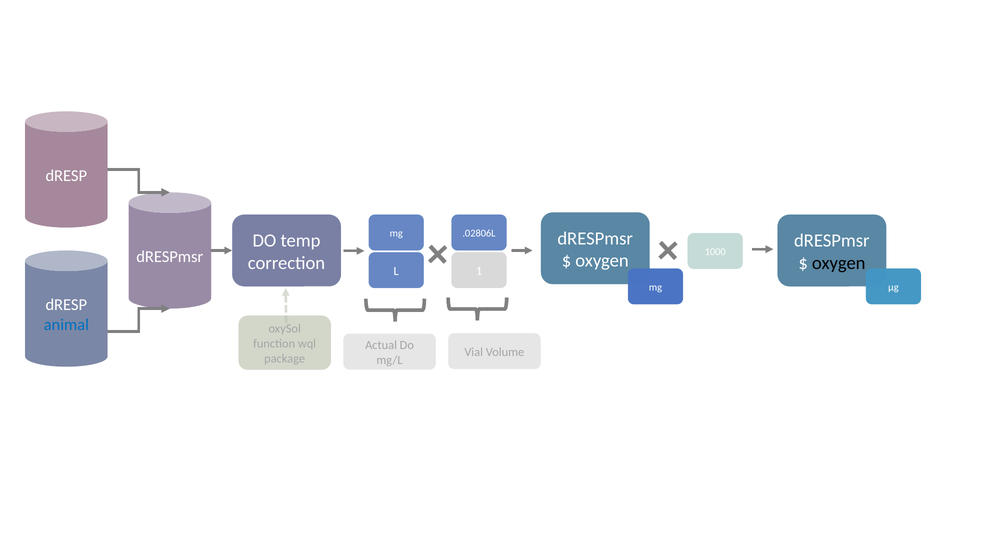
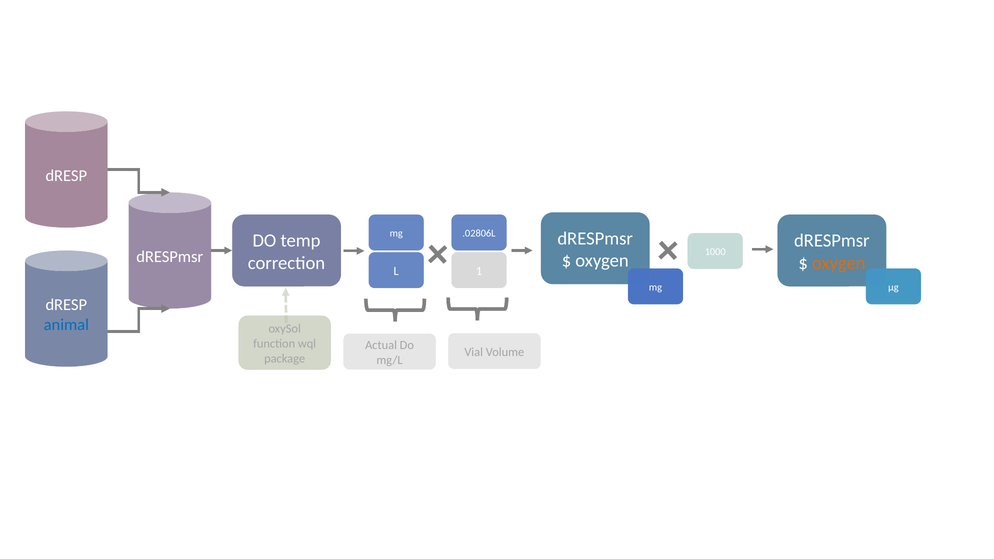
oxygen colour: black -> orange (839, 263)
